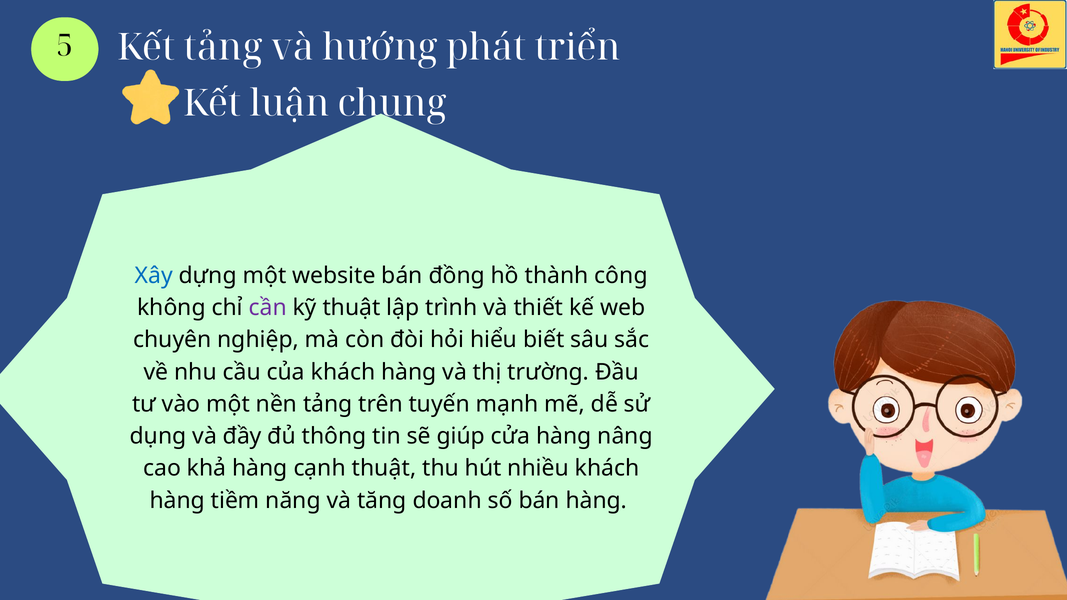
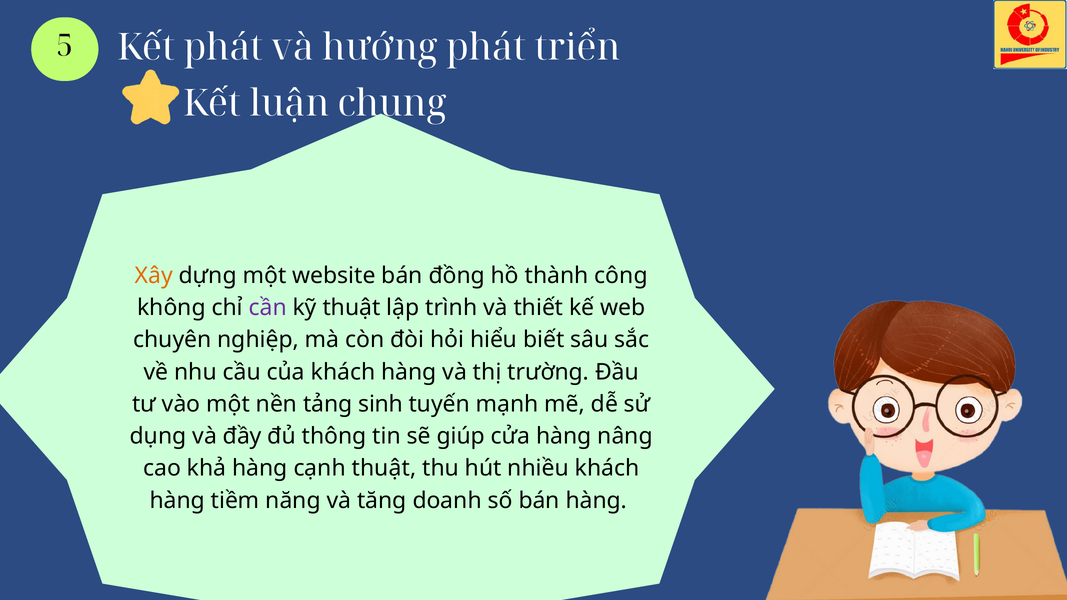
Kết tảng: tảng -> phát (223, 47)
Xây colour: blue -> orange (154, 276)
trên: trên -> sinh (381, 404)
